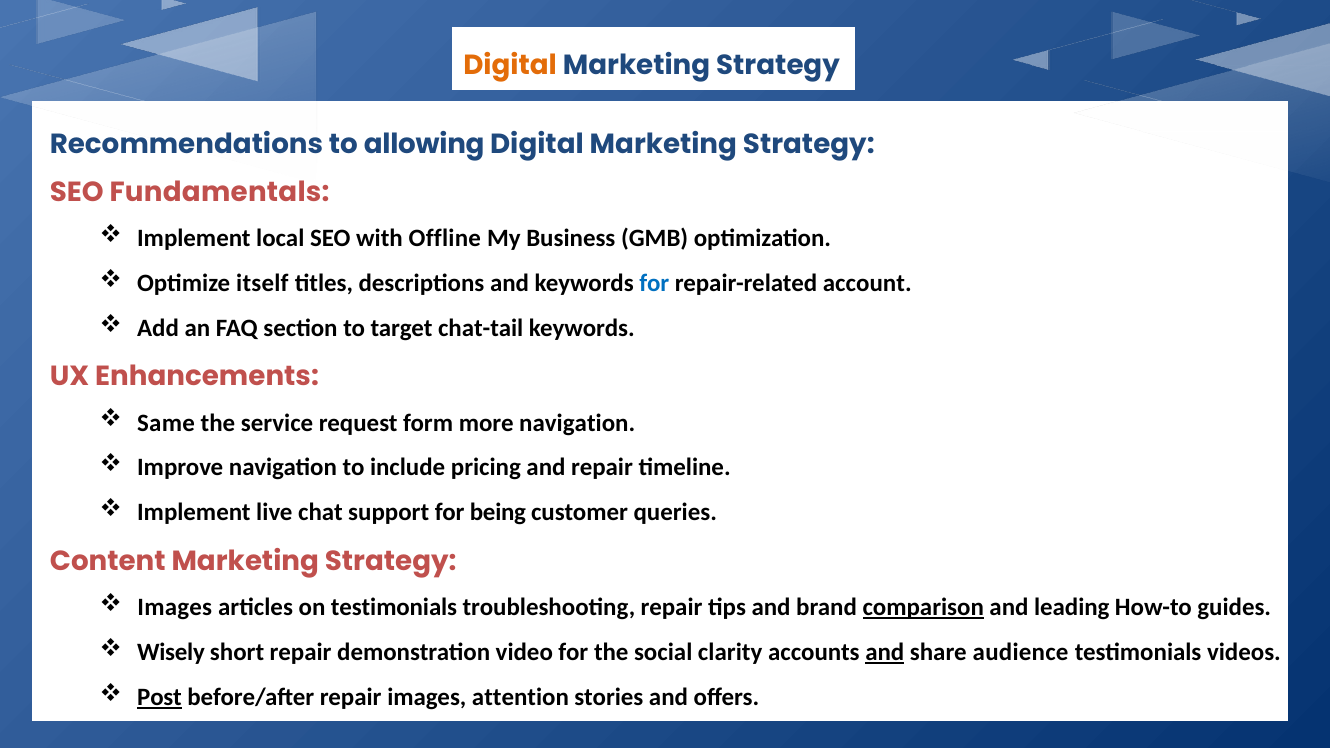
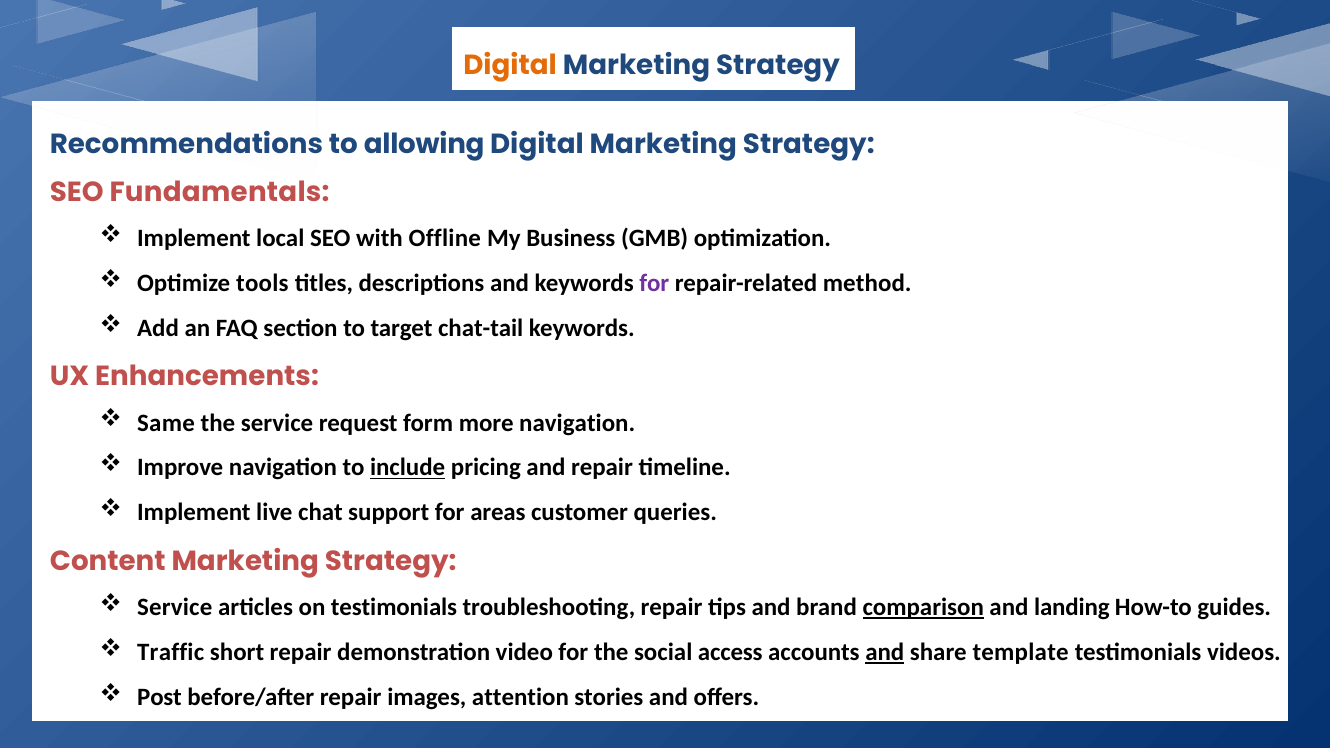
itself: itself -> tools (262, 283)
for colour: blue -> purple (654, 283)
account: account -> method (867, 283)
include underline: none -> present (408, 468)
being: being -> areas (498, 513)
Images: Images -> Service (175, 607)
leading: leading -> landing (1072, 607)
Wisely: Wisely -> Traffic (171, 652)
clarity: clarity -> access (730, 652)
audience: audience -> template (1021, 652)
Post underline: present -> none (160, 697)
